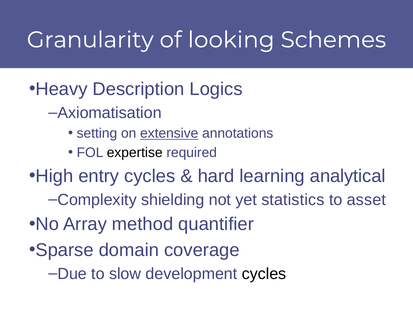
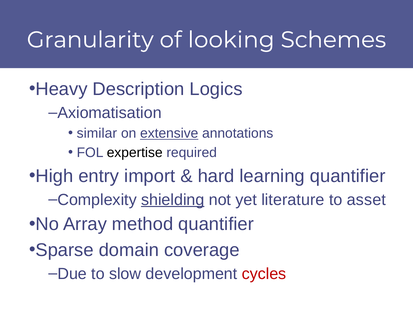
setting: setting -> similar (97, 133)
entry cycles: cycles -> import (150, 176)
learning analytical: analytical -> quantifier (348, 176)
shielding underline: none -> present (173, 200)
statistics: statistics -> literature (293, 200)
cycles colour: black -> red (264, 273)
